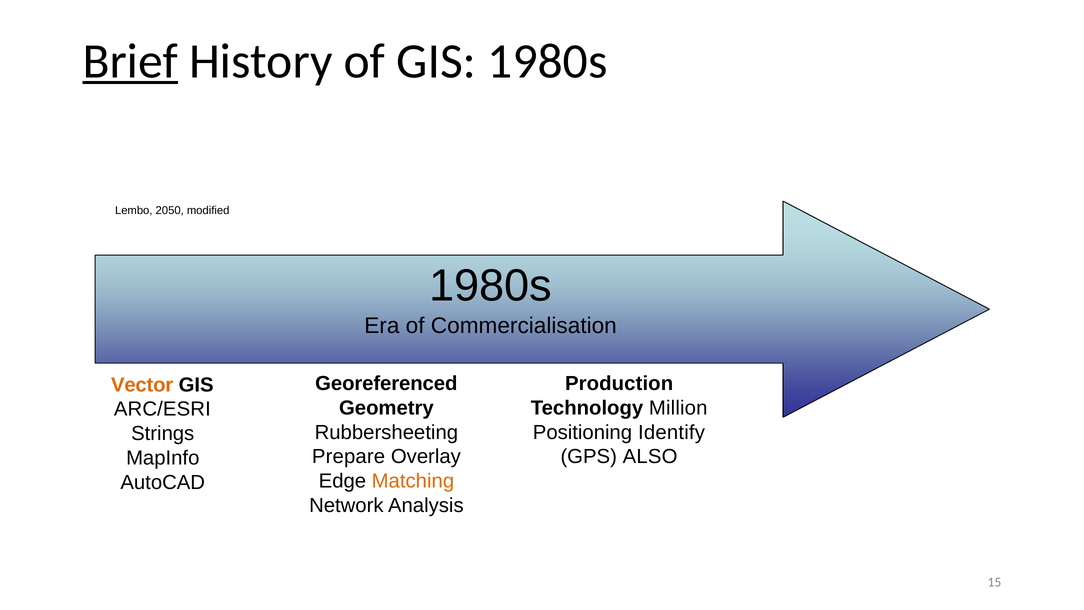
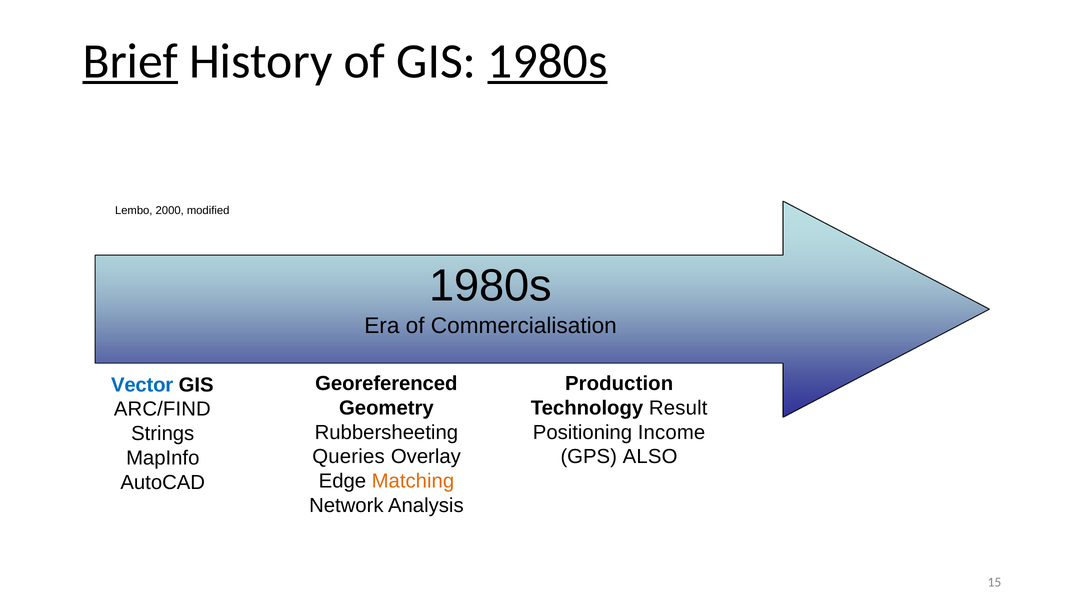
1980s underline: none -> present (547, 61)
2050: 2050 -> 2000 (170, 210)
Vector colour: orange -> blue (142, 385)
Million: Million -> Result (678, 408)
ARC/ESRI: ARC/ESRI -> ARC/FIND (162, 409)
Identify: Identify -> Income (672, 432)
Prepare: Prepare -> Queries (349, 457)
